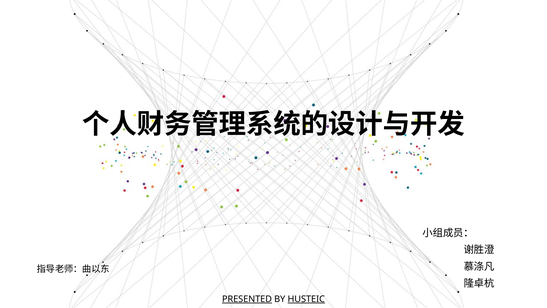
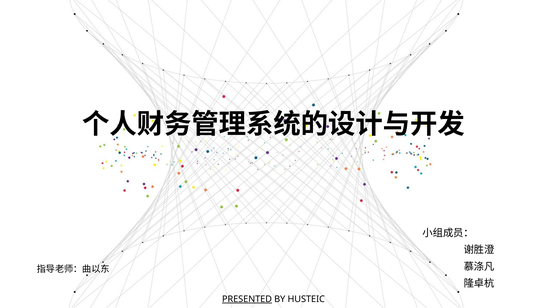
HUSTEIC underline: present -> none (306, 299)
